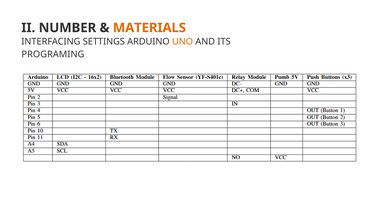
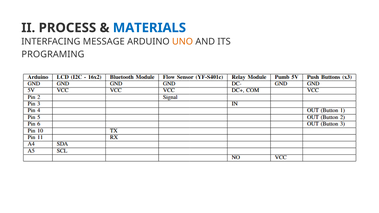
NUMBER: NUMBER -> PROCESS (67, 28)
MATERIALS colour: orange -> blue (149, 28)
SETTINGS: SETTINGS -> MESSAGE (104, 41)
